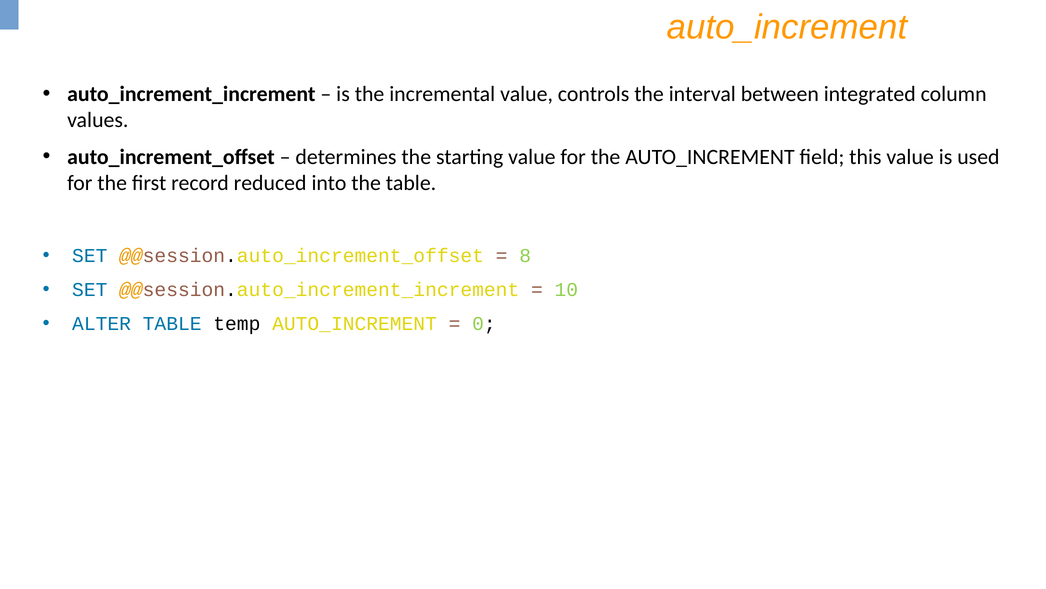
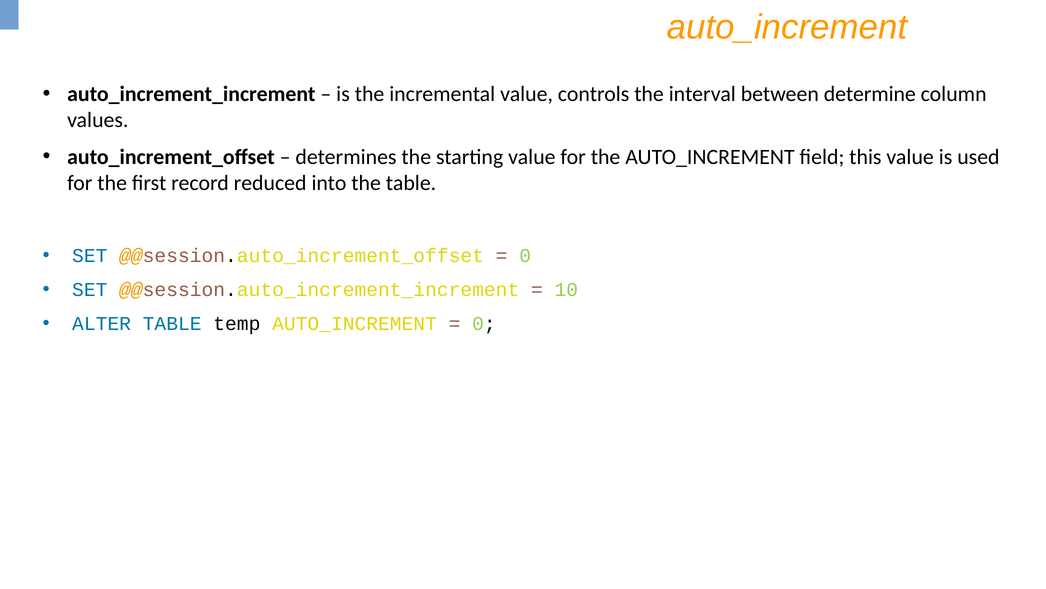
integrated: integrated -> determine (870, 94)
8: 8 -> 0 (525, 256)
